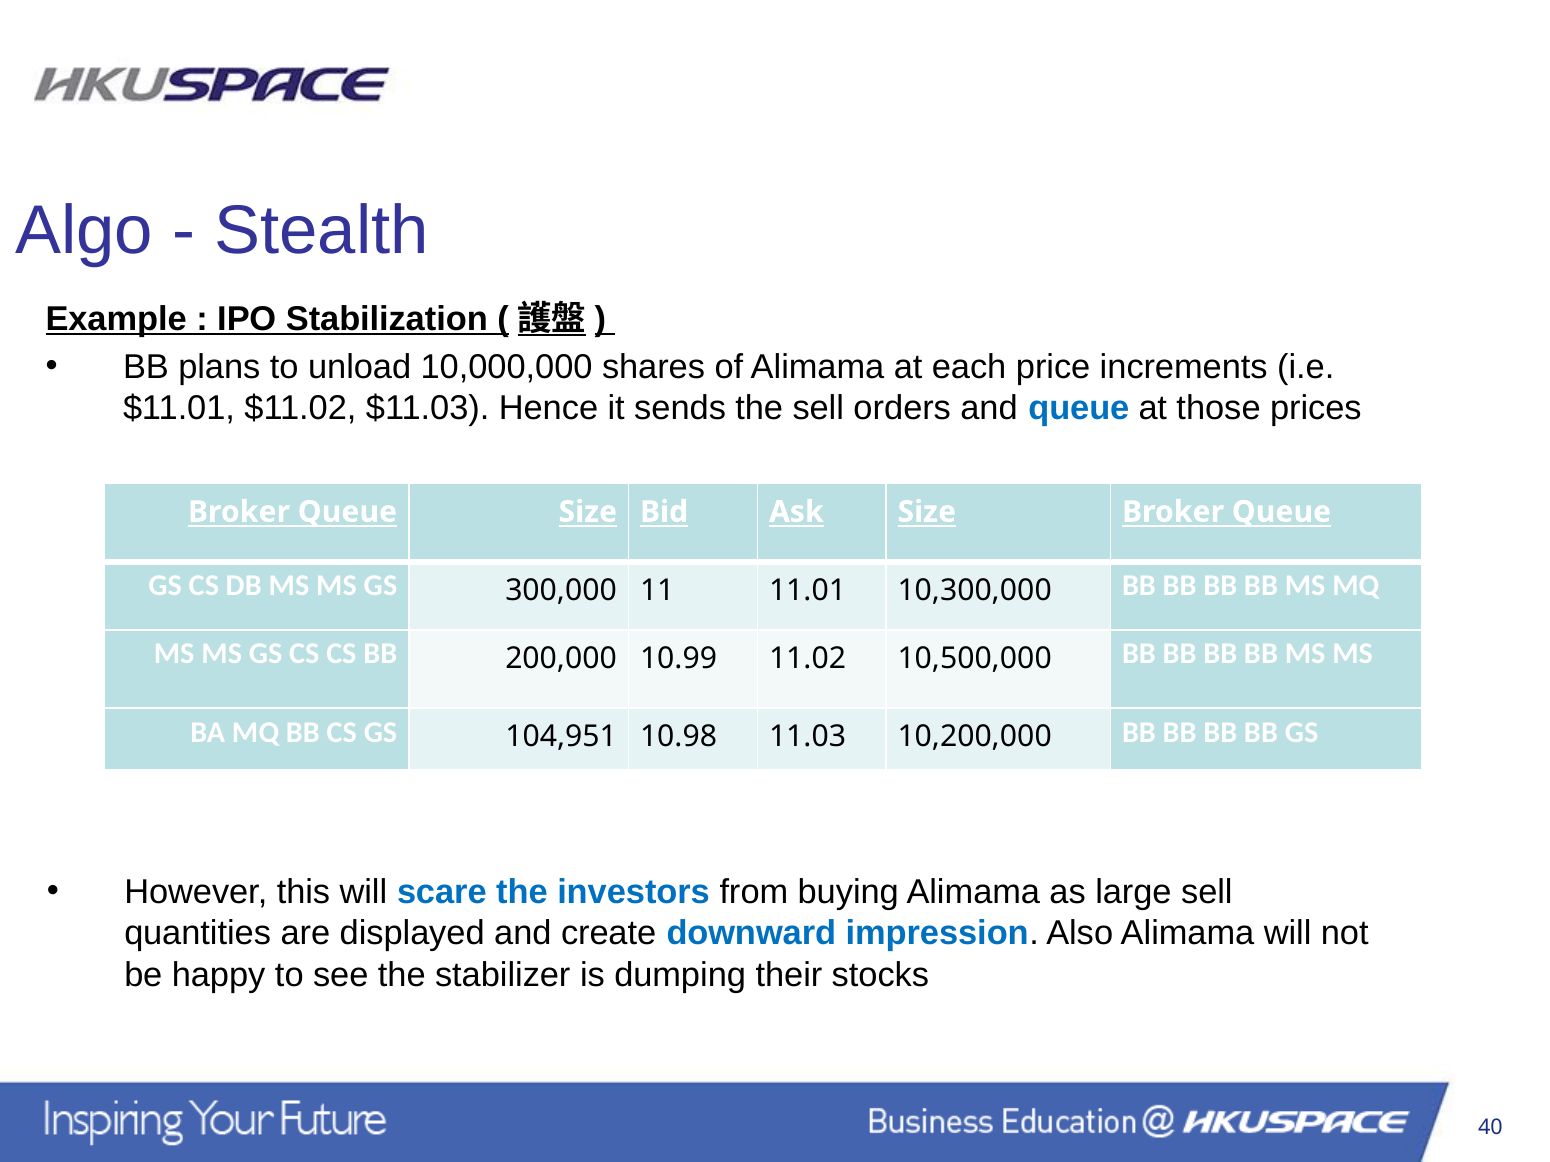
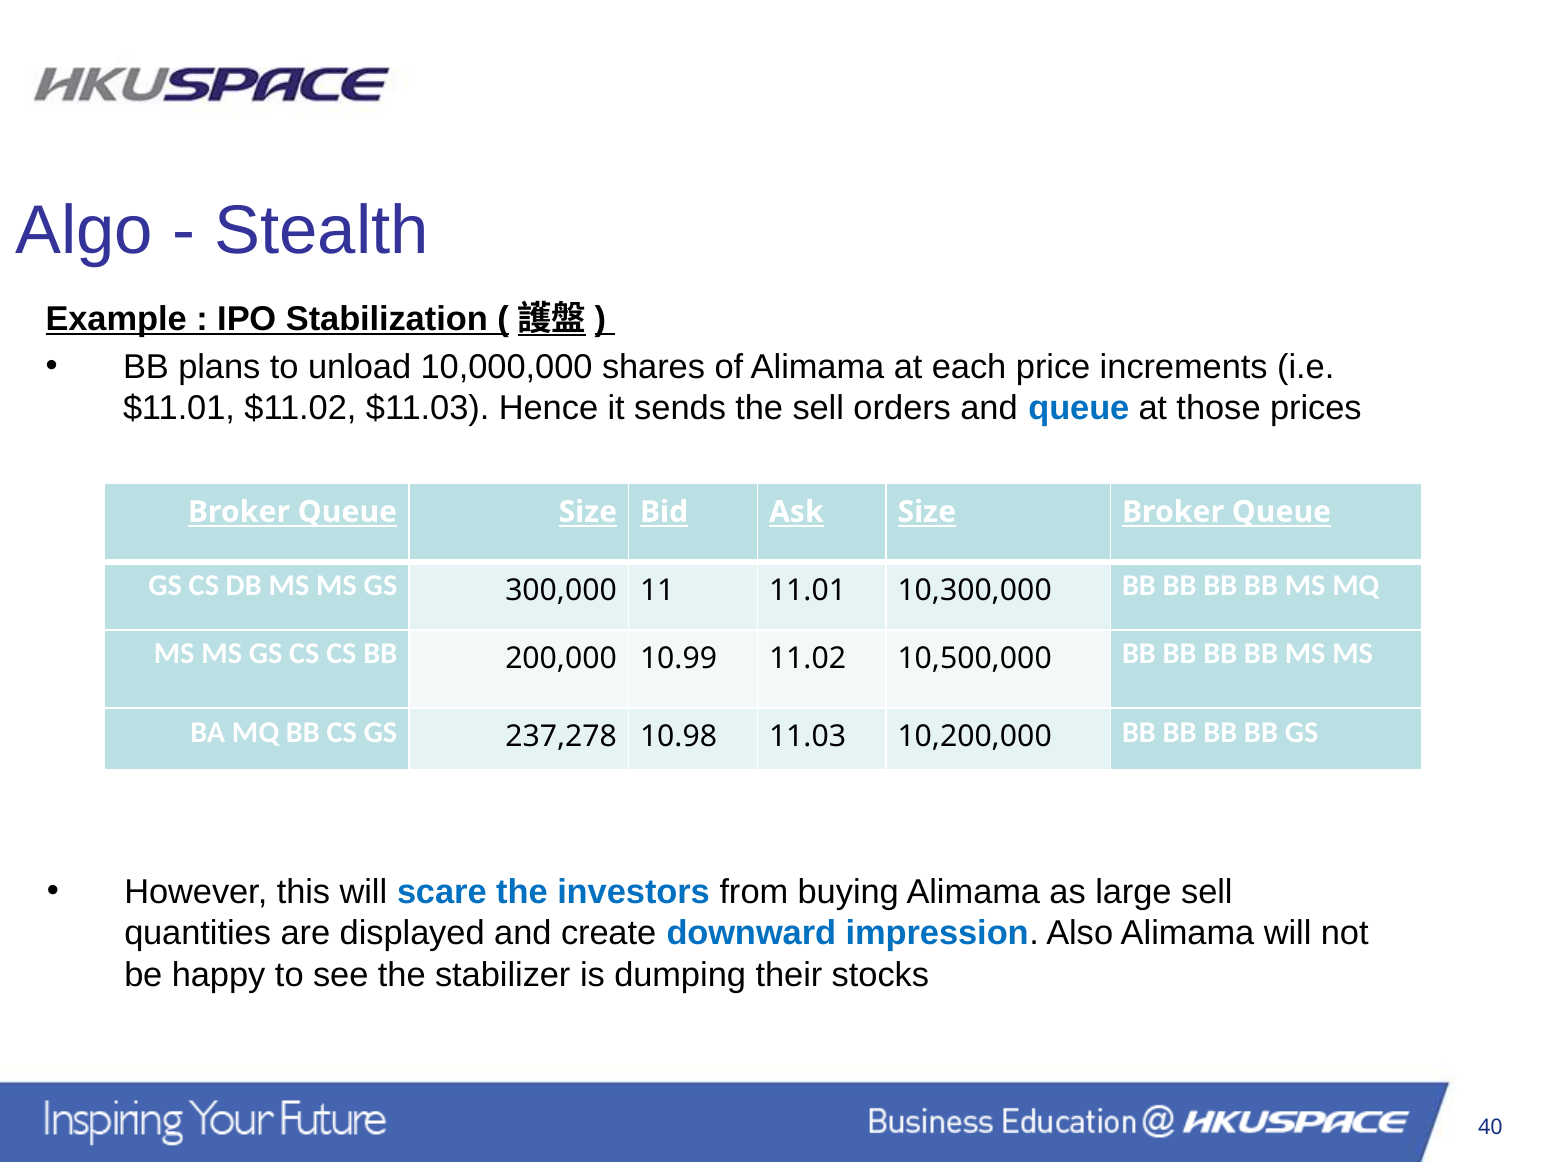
104,951: 104,951 -> 237,278 (561, 737)
